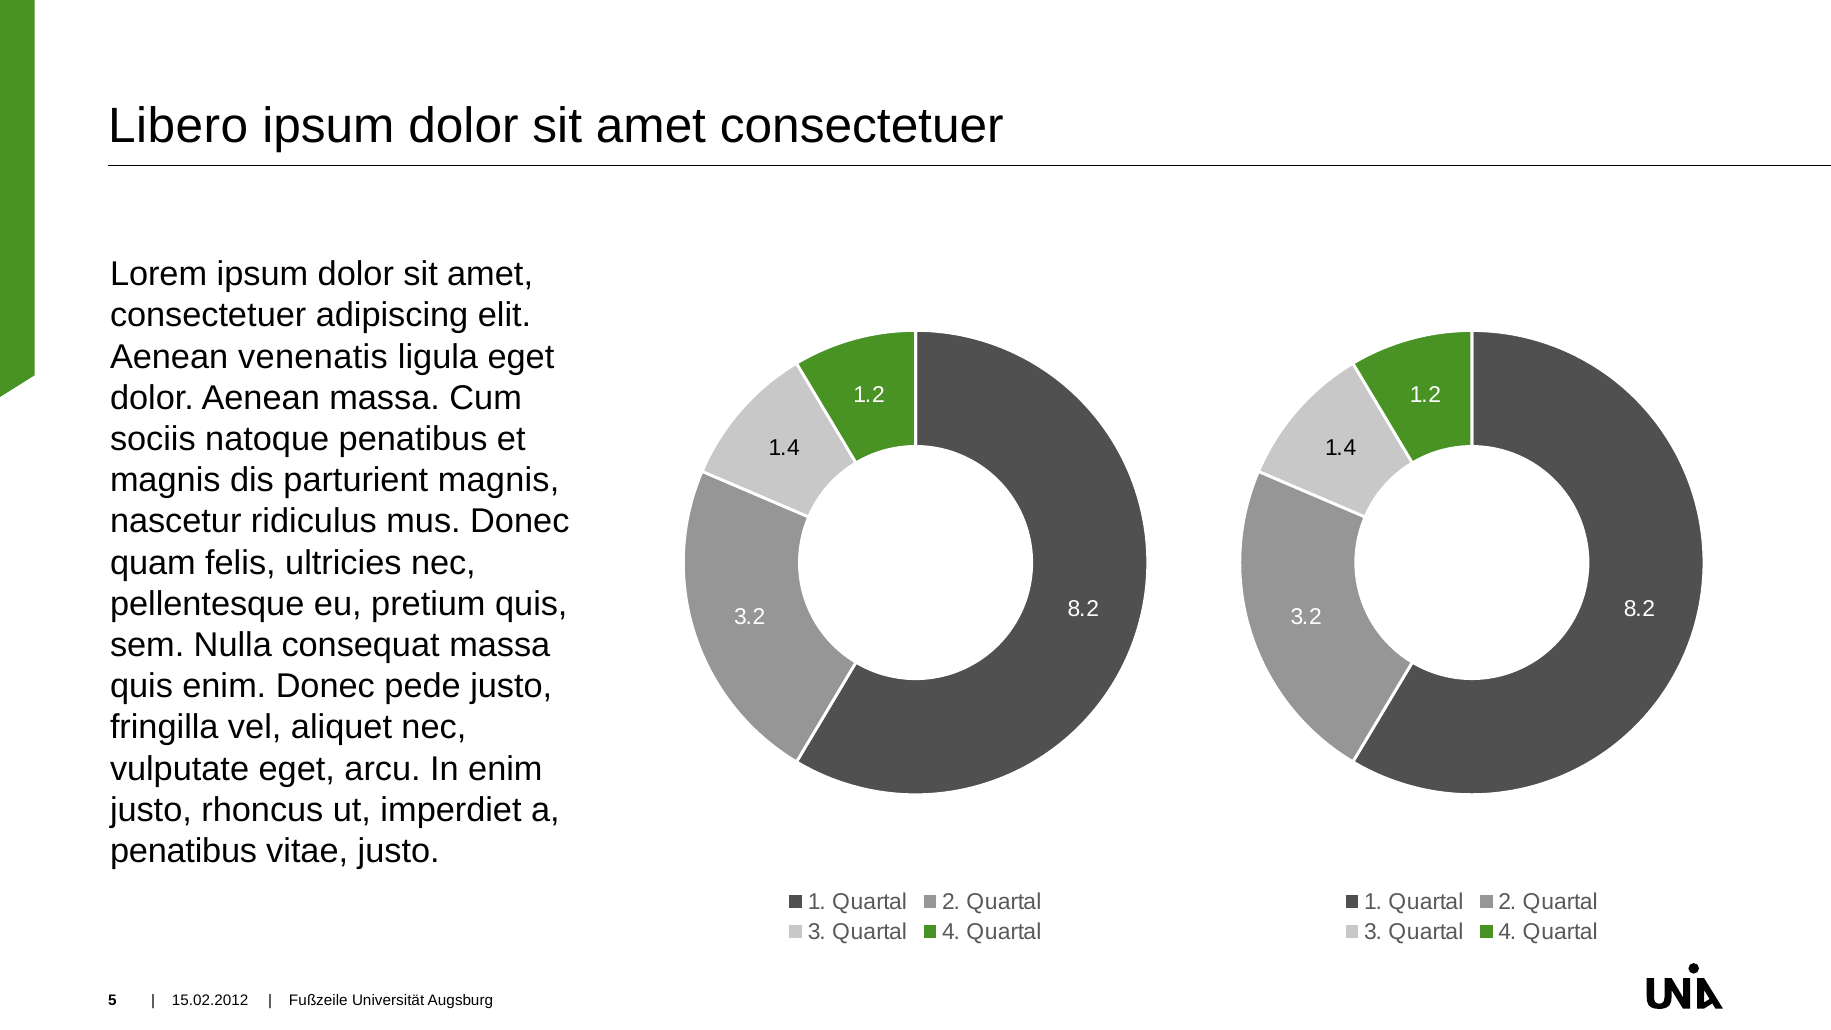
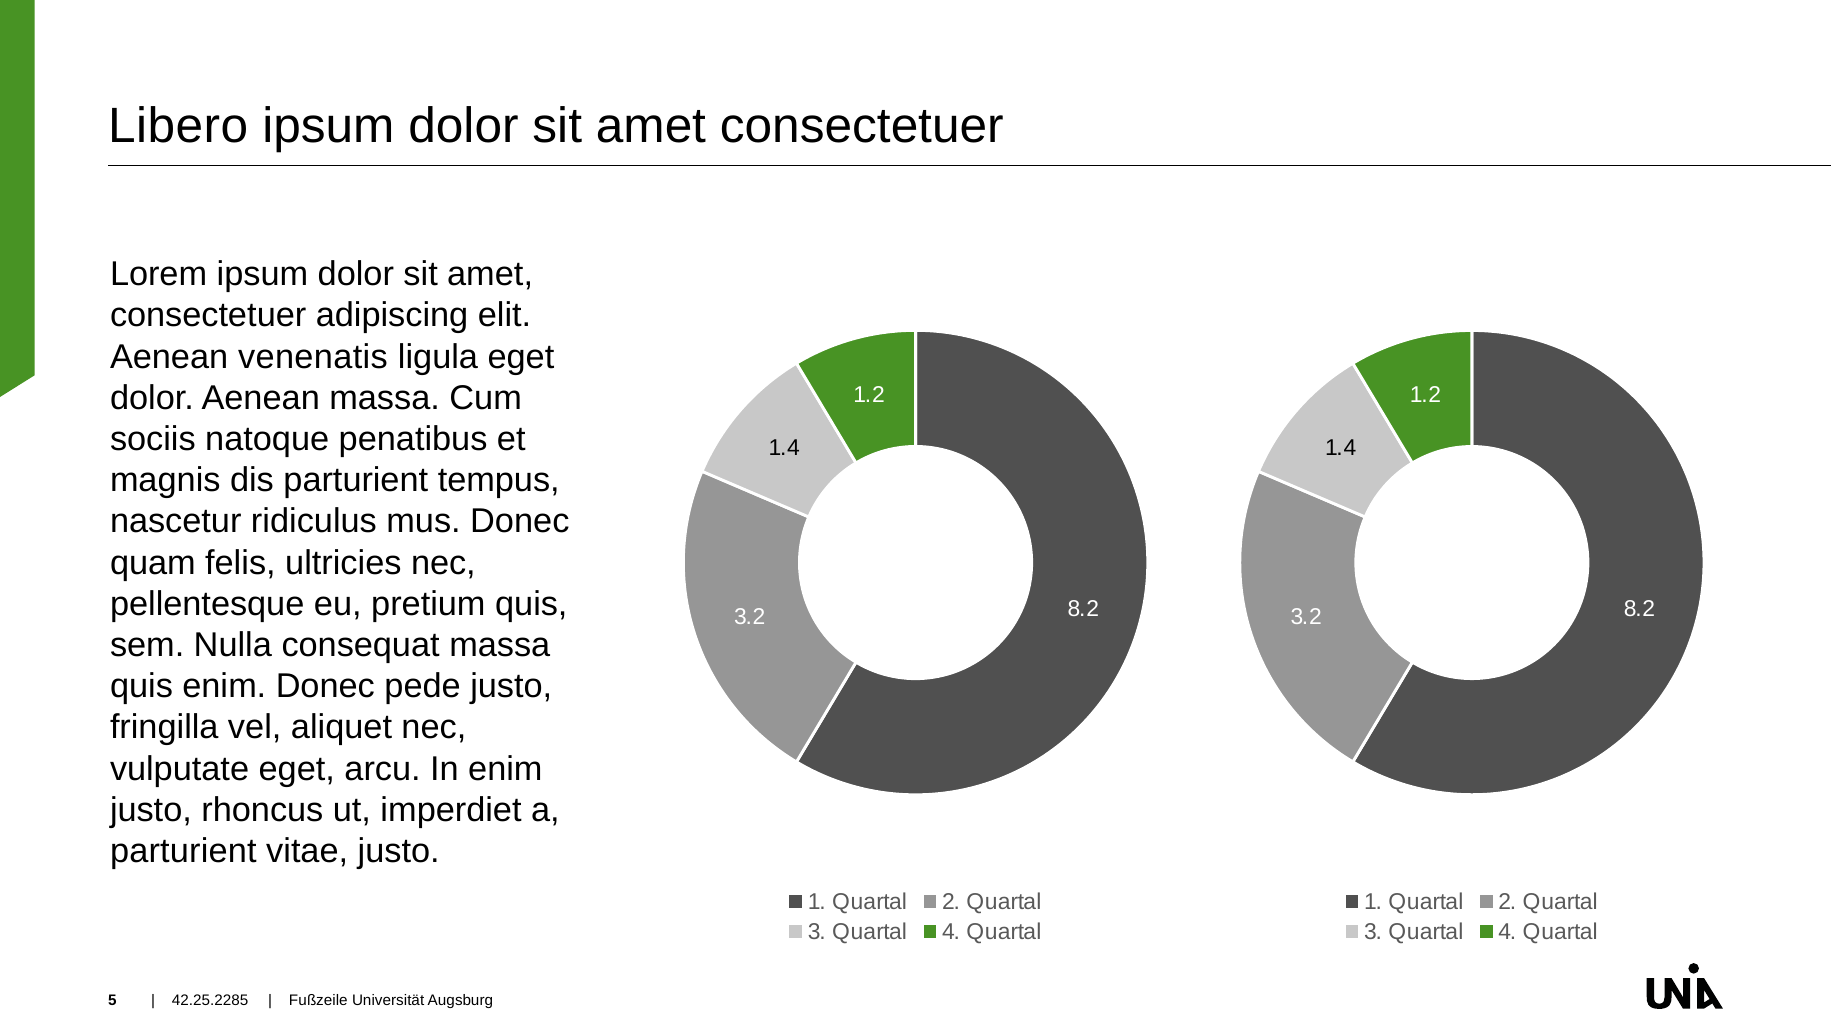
parturient magnis: magnis -> tempus (499, 480)
penatibus: penatibus -> parturient (183, 851)
15.02.2012: 15.02.2012 -> 42.25.2285 (210, 1001)
